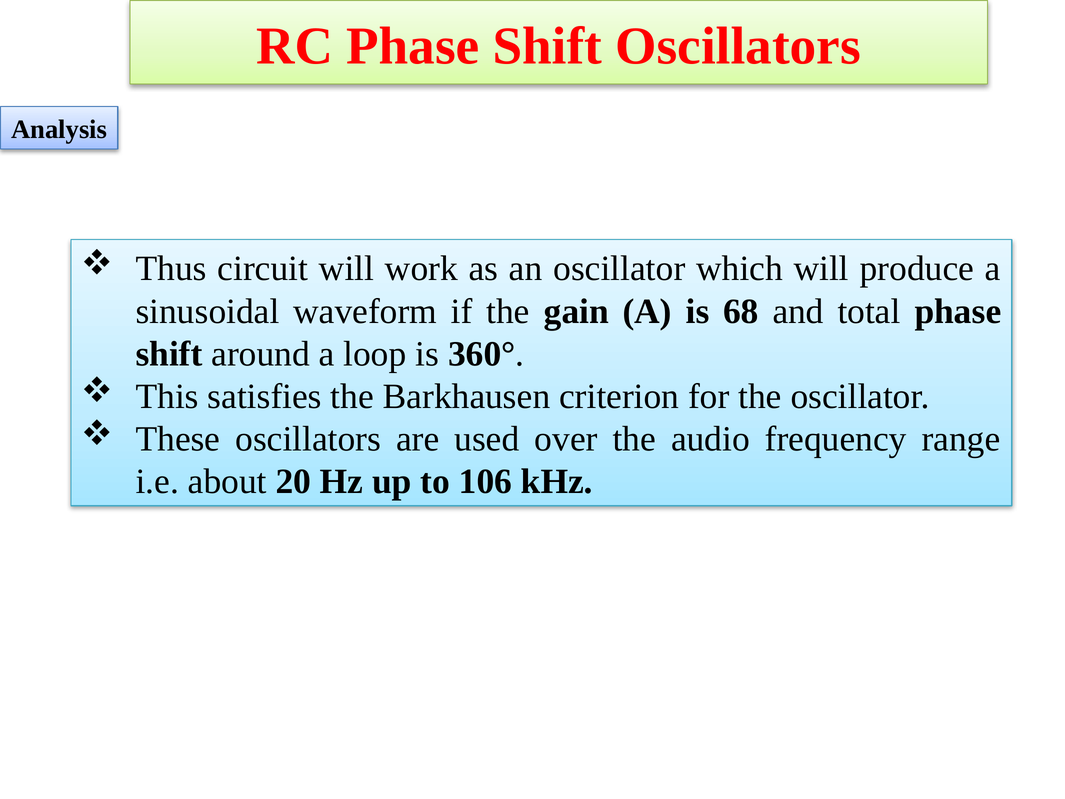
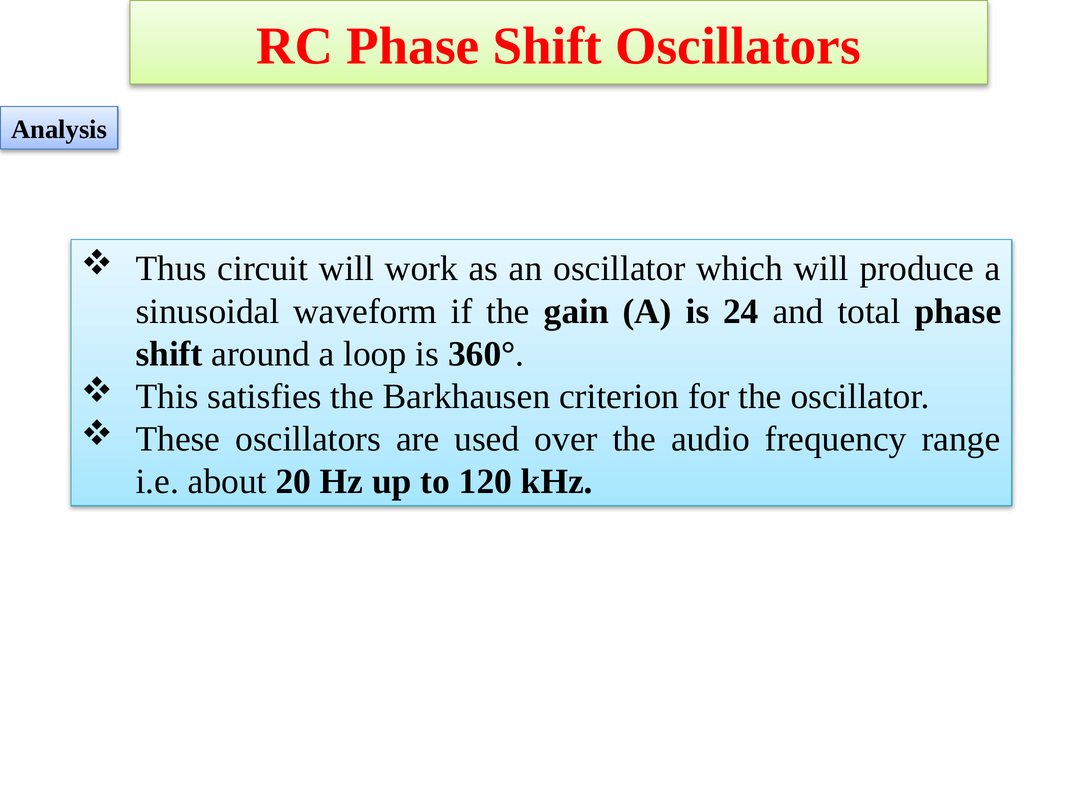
68: 68 -> 24 (741, 311)
106: 106 -> 120 (485, 482)
